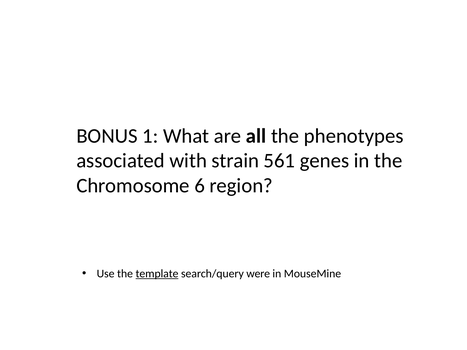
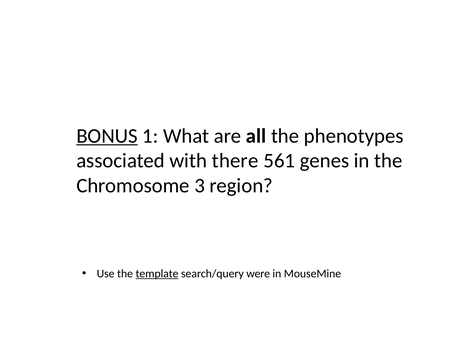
BONUS underline: none -> present (107, 136)
strain: strain -> there (235, 161)
6: 6 -> 3 (200, 186)
